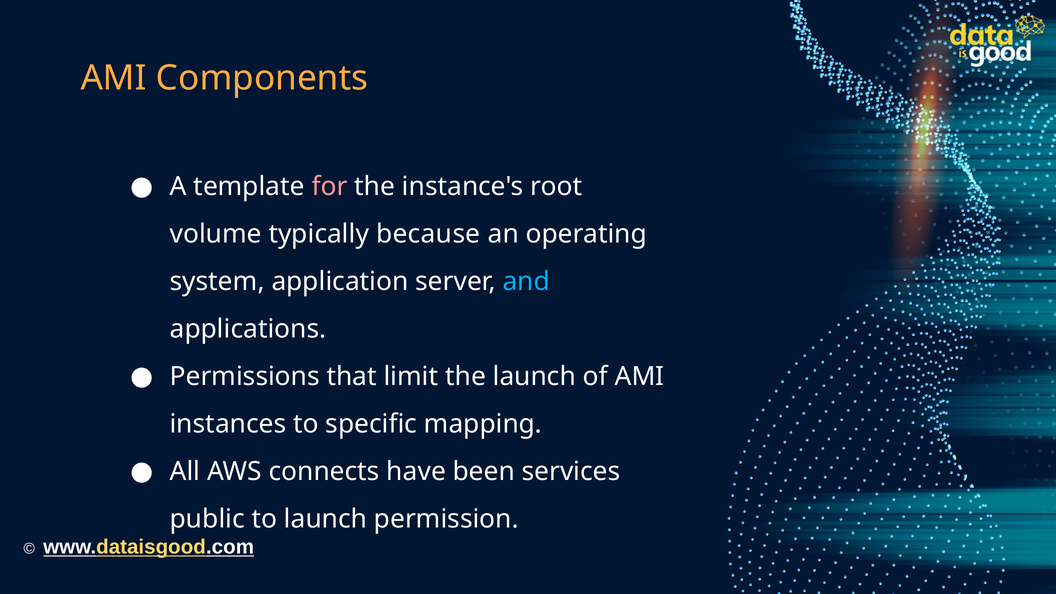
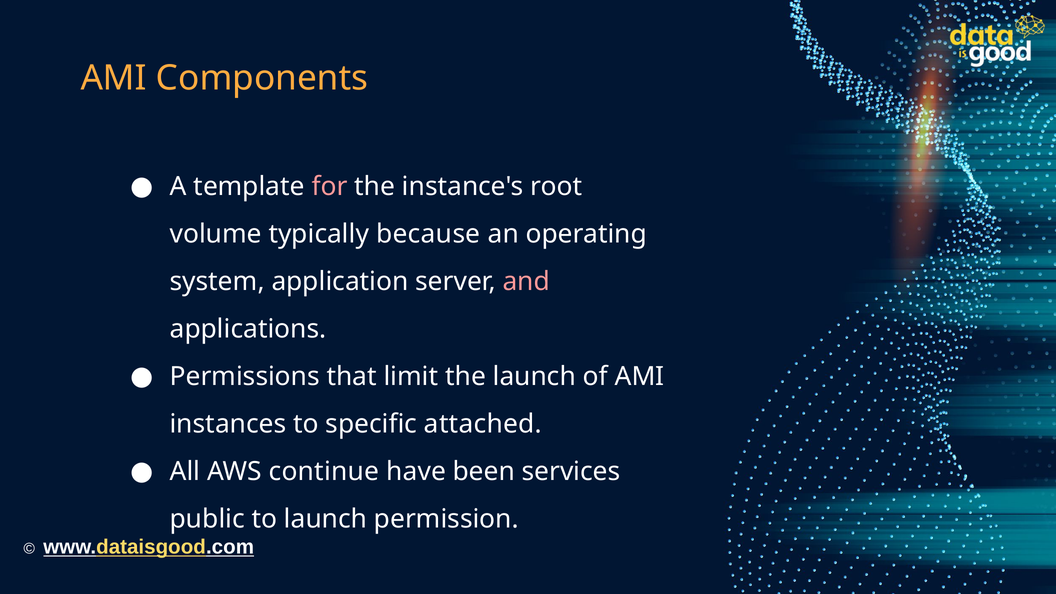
and colour: light blue -> pink (526, 281)
mapping: mapping -> attached (483, 424)
connects: connects -> continue (324, 472)
